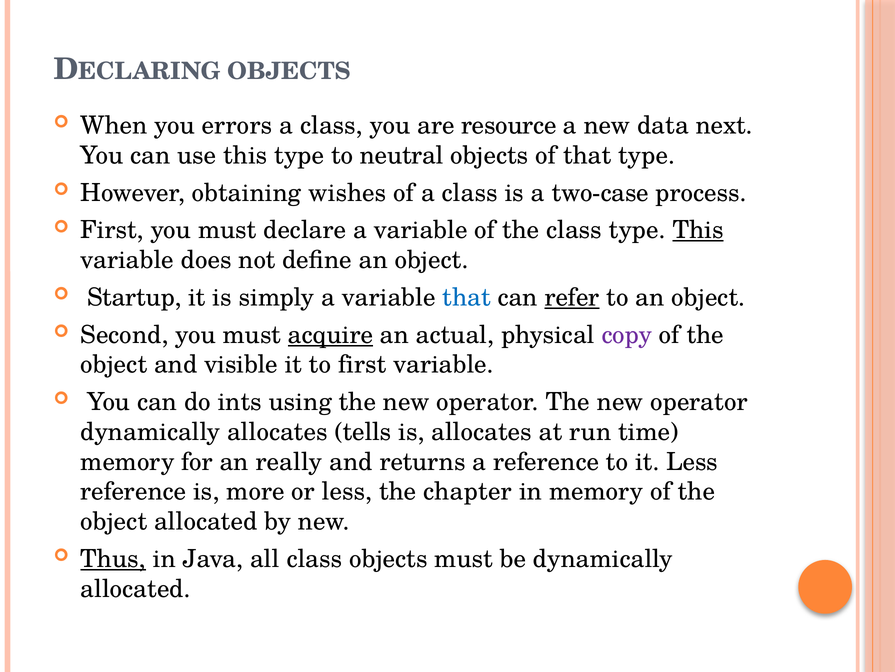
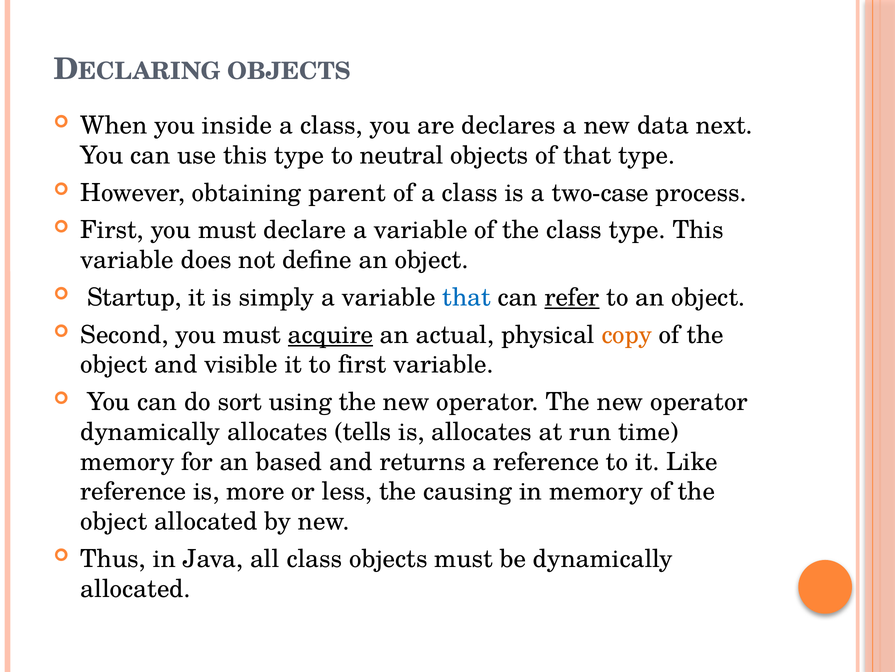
errors: errors -> inside (237, 125)
resource: resource -> declares (509, 125)
wishes: wishes -> parent (347, 193)
This underline: present -> none (698, 230)
copy colour: purple -> orange (627, 334)
ints: ints -> sort (240, 402)
really: really -> based (289, 461)
it Less: Less -> Like (692, 461)
chapter: chapter -> causing (468, 491)
Thus underline: present -> none (113, 558)
